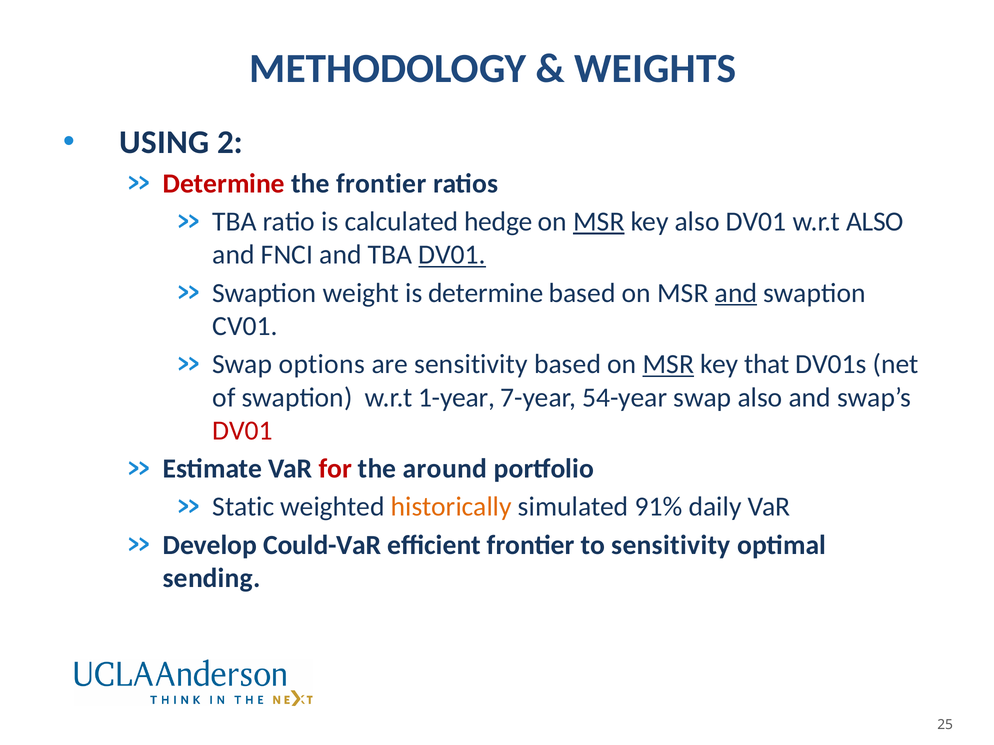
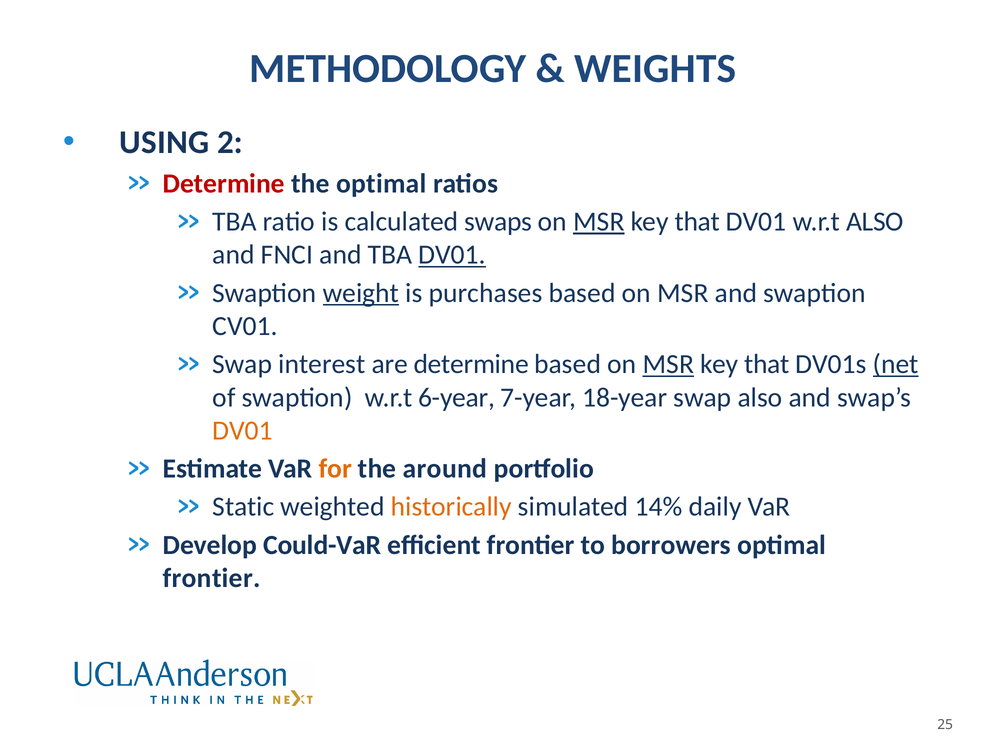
the frontier: frontier -> optimal (381, 184)
hedge: hedge -> swaps (498, 222)
also: also -> that (697, 222)
weight underline: none -> present (361, 293)
is determine: determine -> purchases (486, 293)
and underline: present -> none (736, 293)
options: options -> interest (322, 364)
are sensitivity: sensitivity -> determine (471, 364)
net underline: none -> present (896, 364)
1-year: 1-year -> 6-year (457, 398)
54-year: 54-year -> 18-year (625, 398)
DV01 colour: red -> orange (243, 431)
for colour: red -> orange (335, 469)
91%: 91% -> 14% (658, 507)
to sensitivity: sensitivity -> borrowers (671, 545)
sending: sending -> frontier (212, 579)
